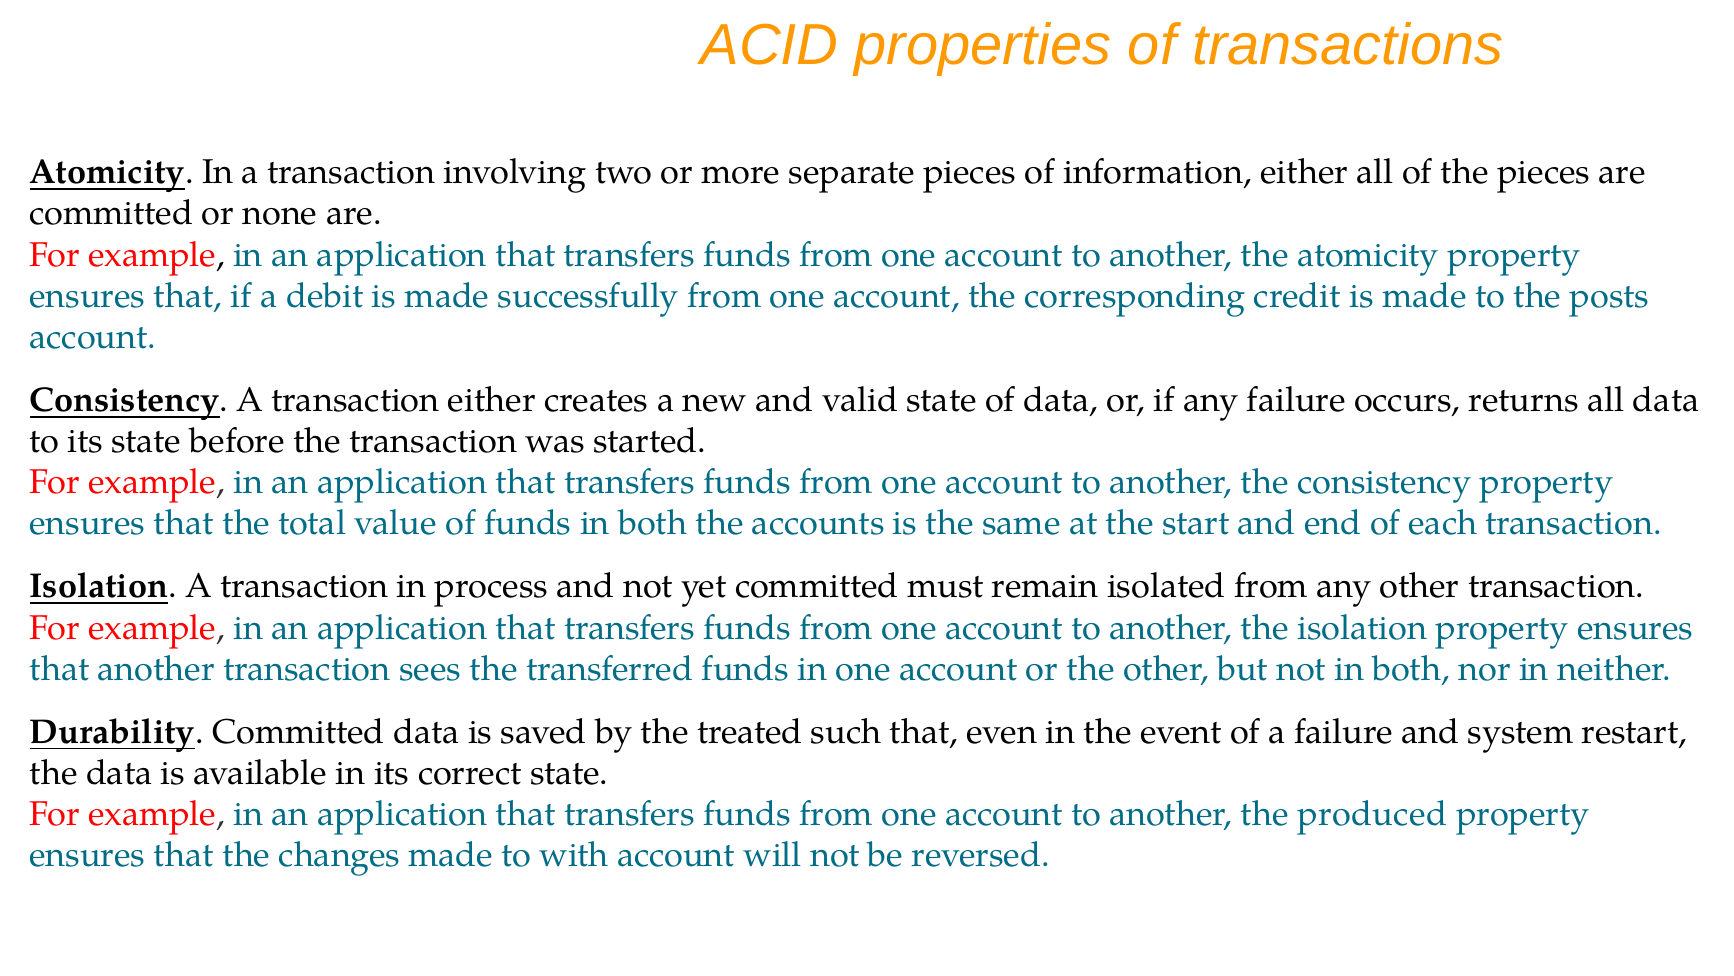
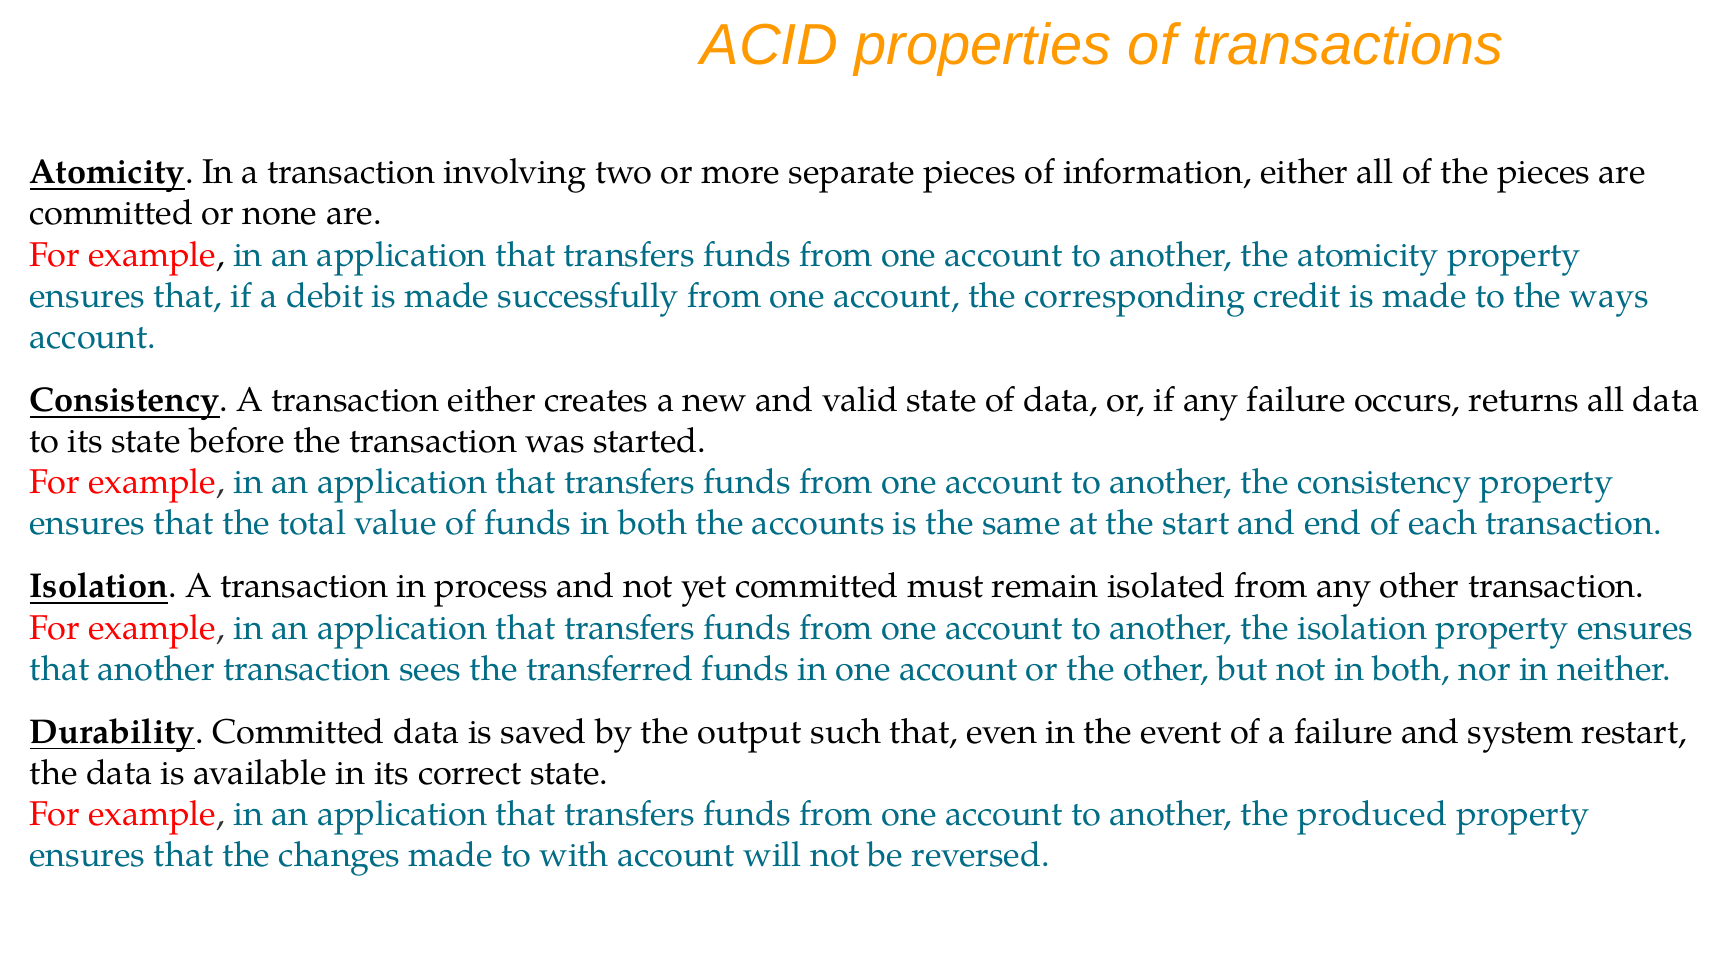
posts: posts -> ways (1610, 296)
treated: treated -> output (750, 731)
